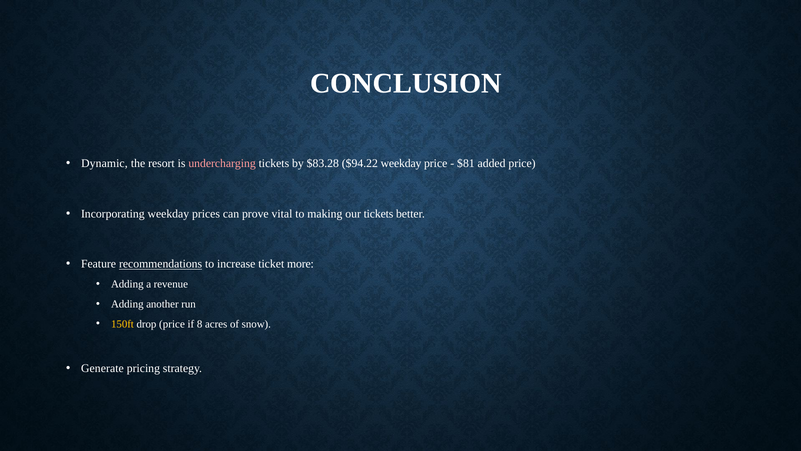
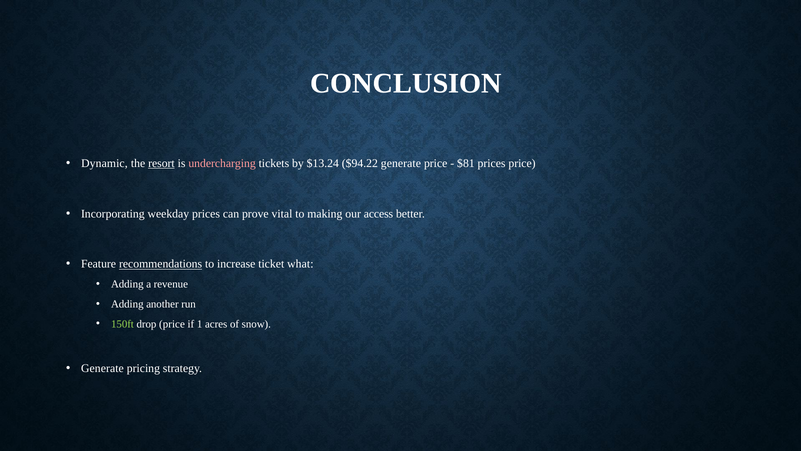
resort underline: none -> present (161, 163)
$83.28: $83.28 -> $13.24 (323, 163)
$94.22 weekday: weekday -> generate (401, 163)
$81 added: added -> prices (492, 163)
our tickets: tickets -> access (378, 214)
more: more -> what (300, 264)
150ft colour: yellow -> light green (122, 324)
8: 8 -> 1 (200, 324)
